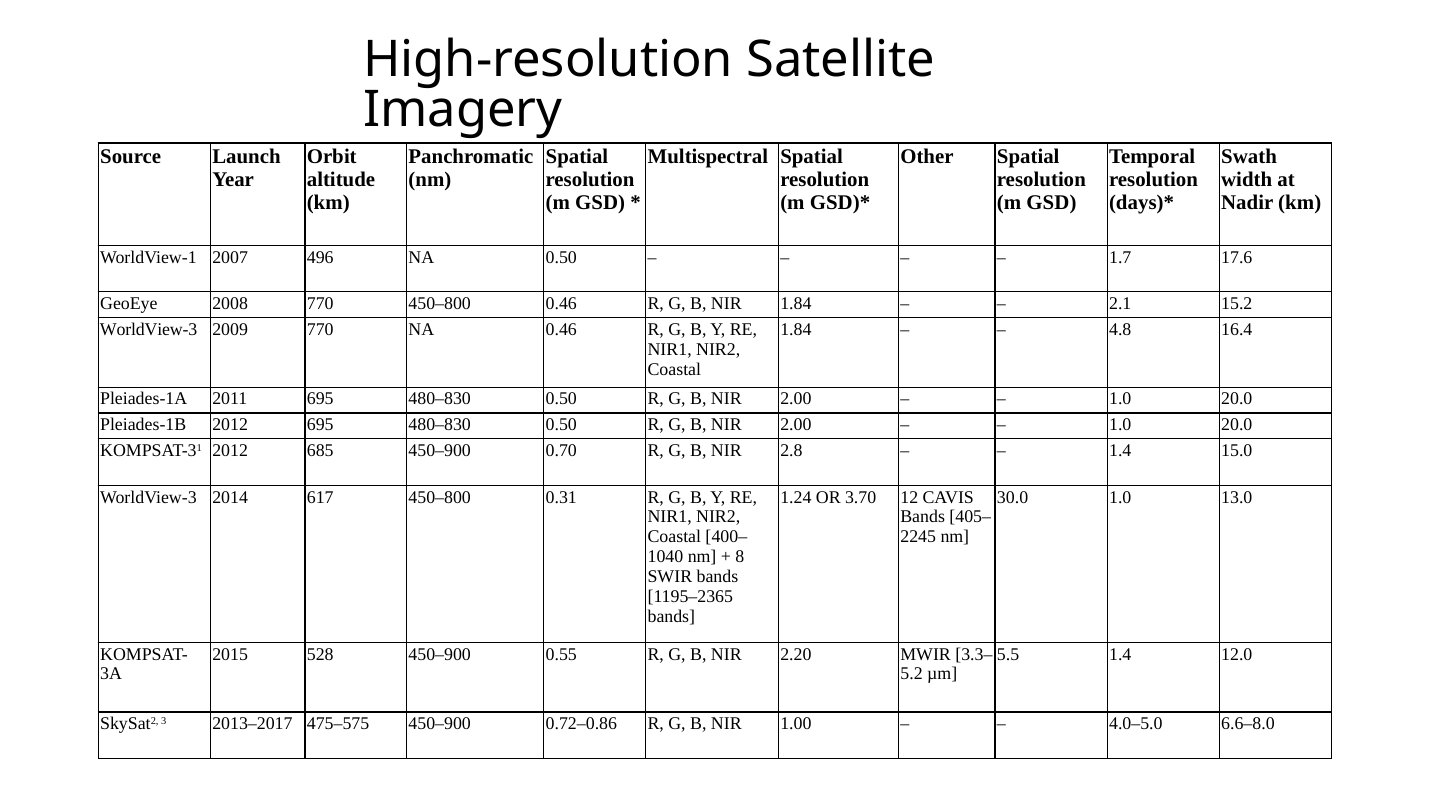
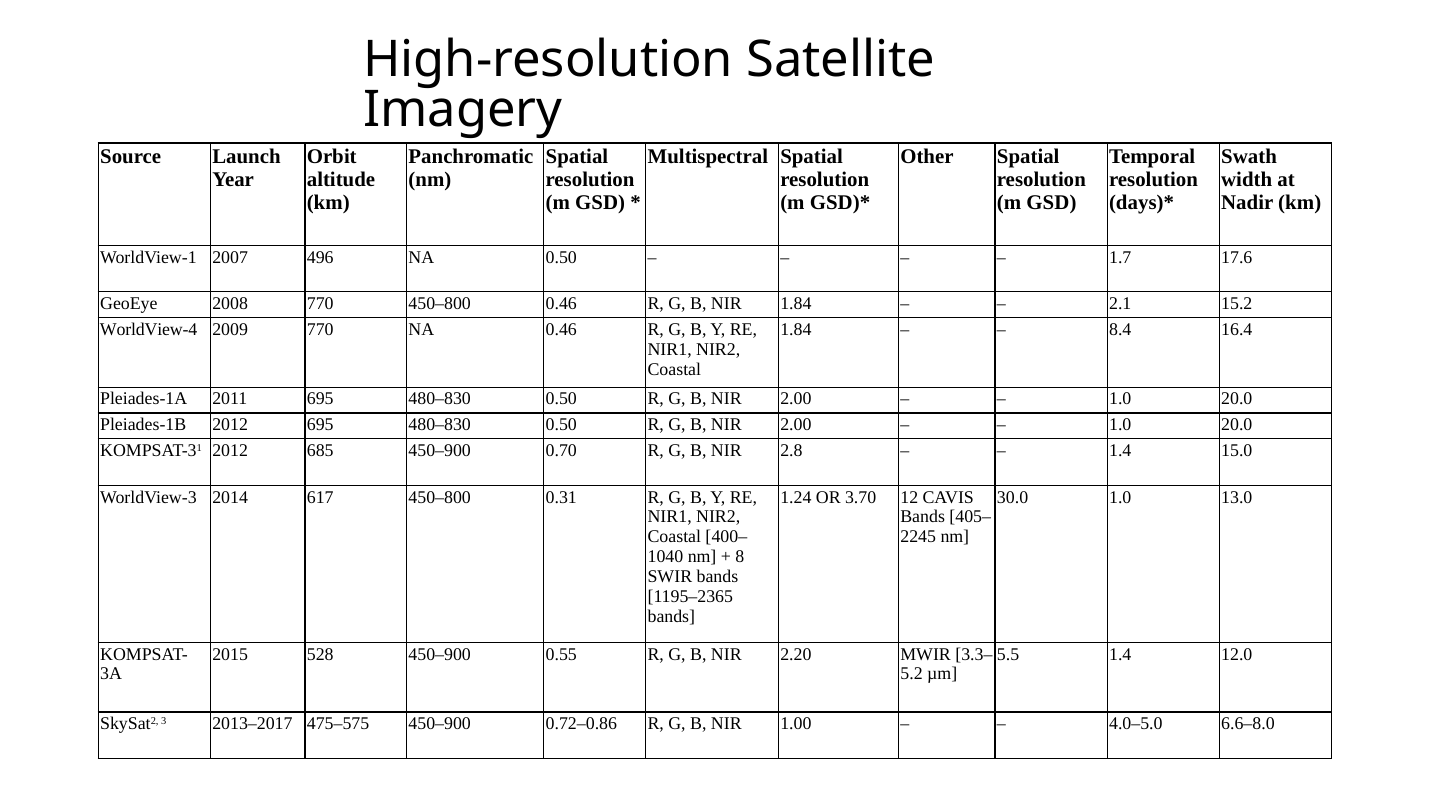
WorldView-3: WorldView-3 -> WorldView-4 (149, 330)
4.8: 4.8 -> 8.4 (1120, 330)
